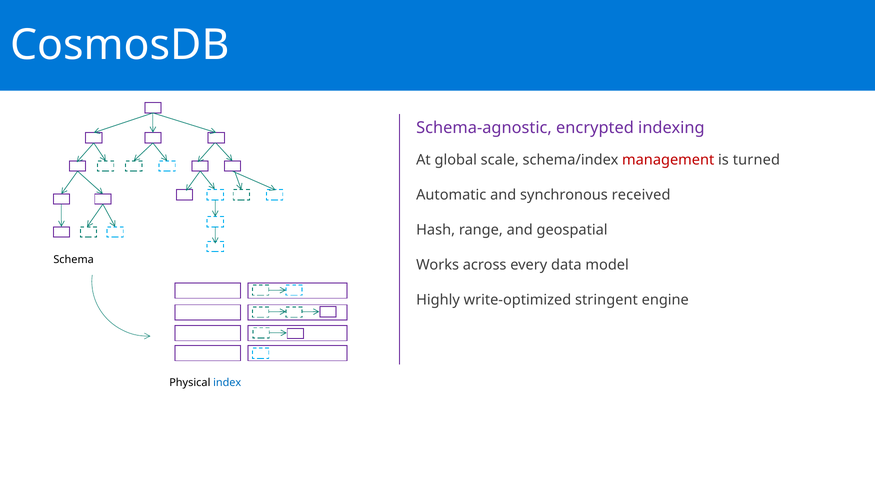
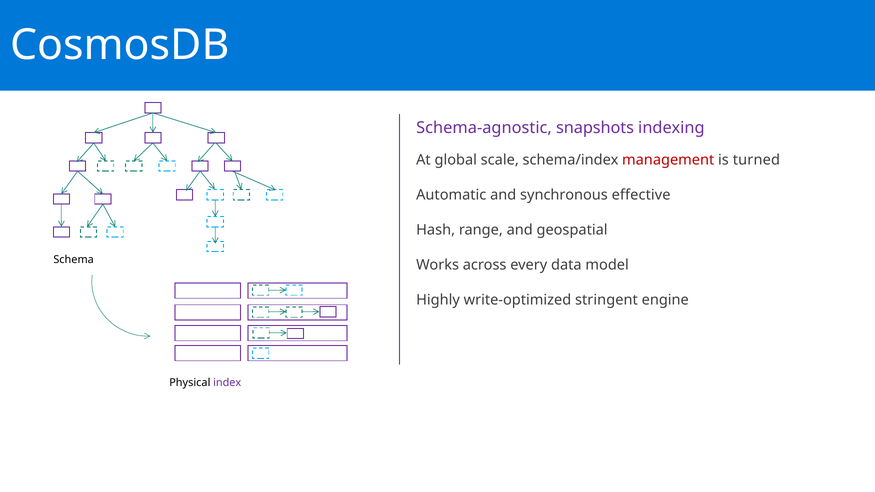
encrypted: encrypted -> snapshots (595, 128)
received: received -> effective (641, 195)
index colour: blue -> purple (227, 383)
